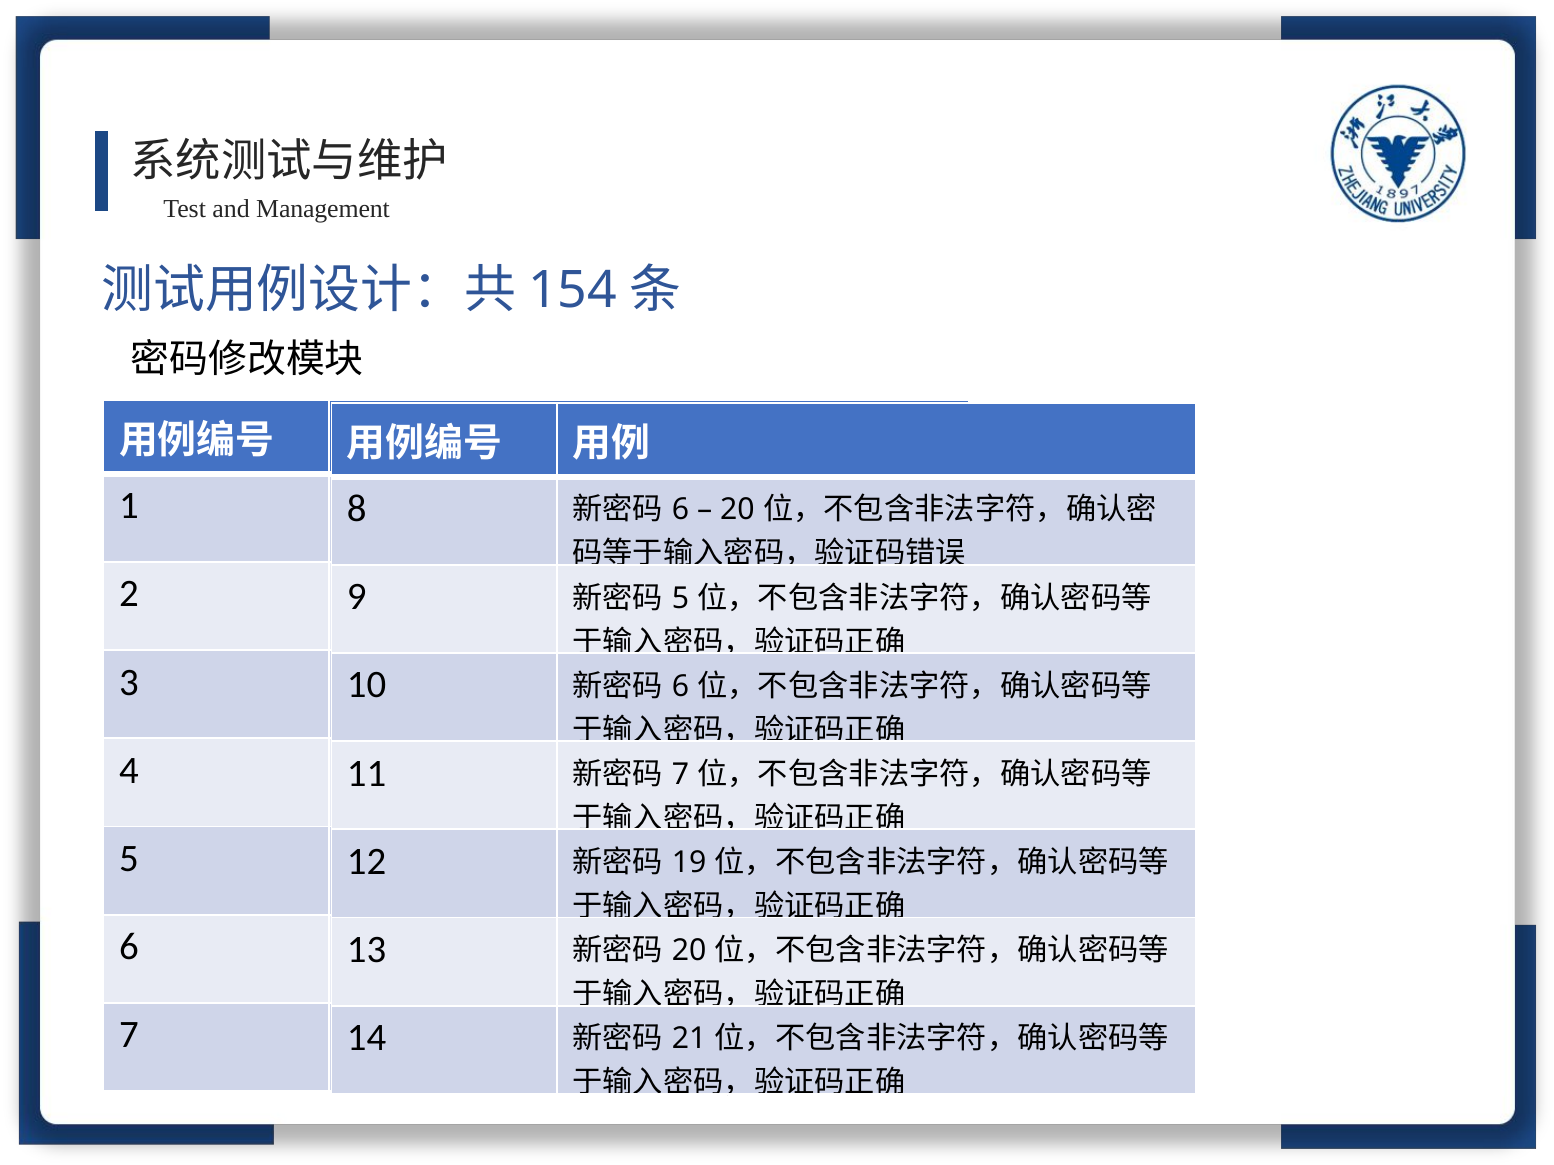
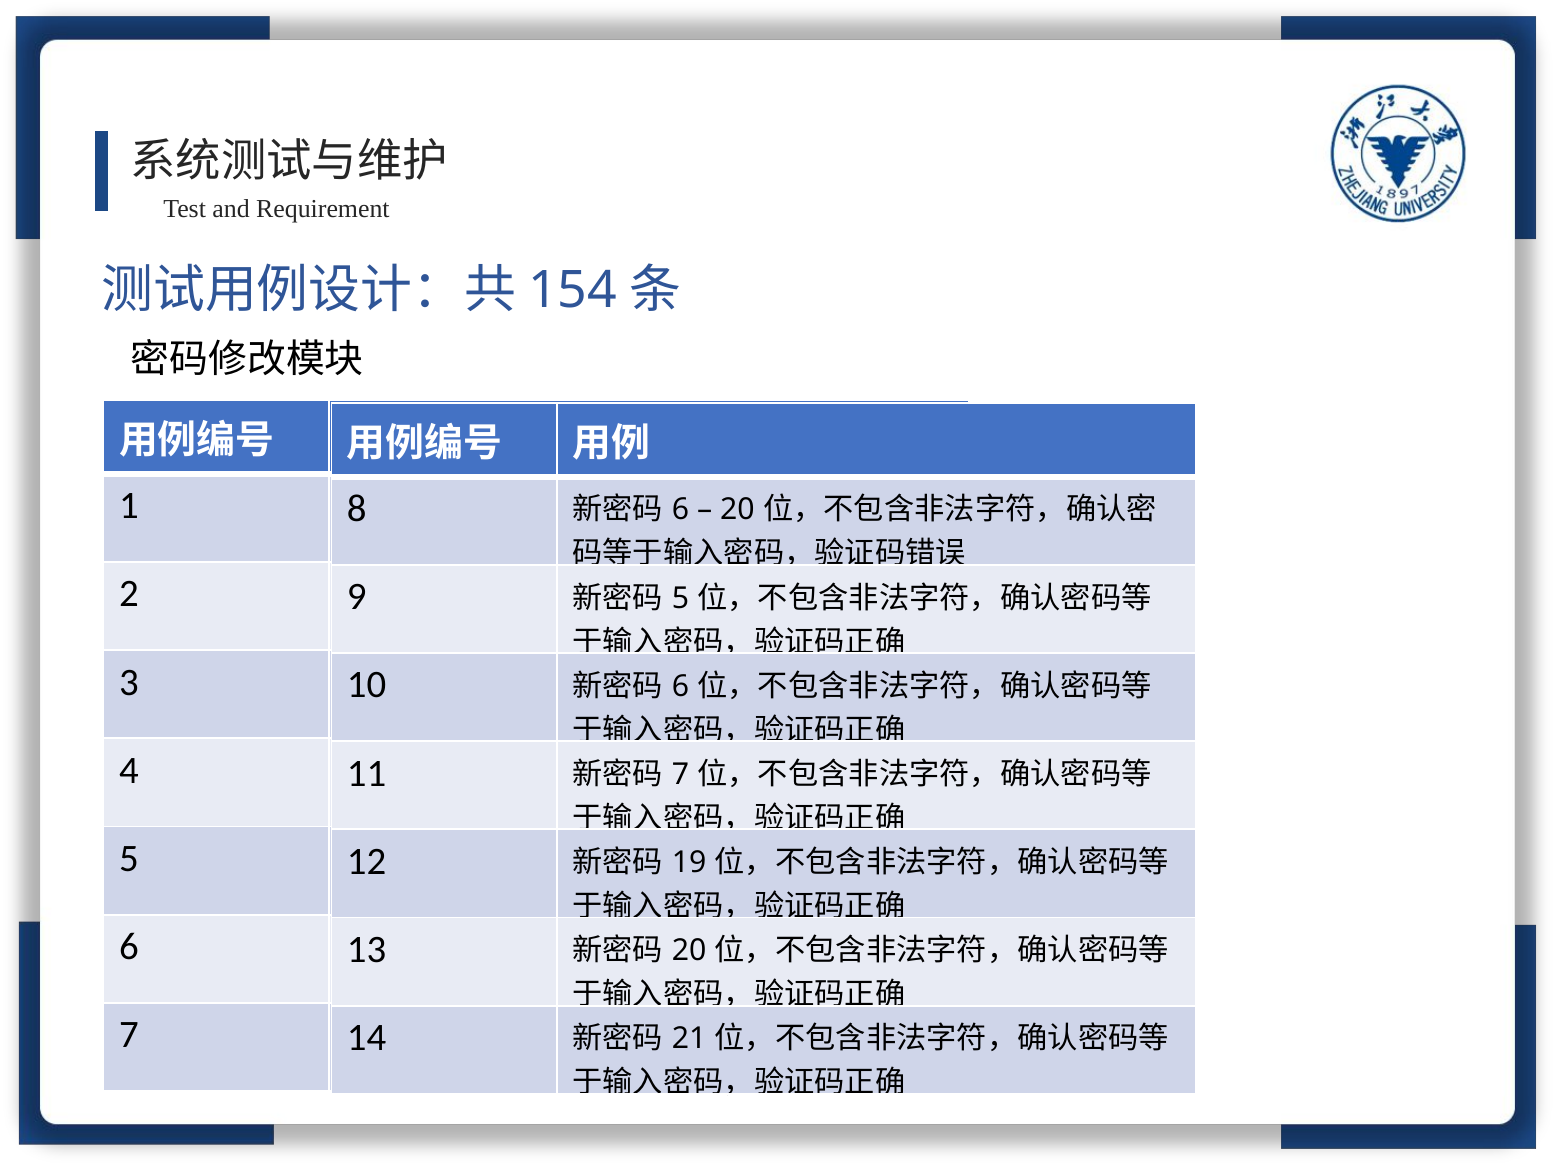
Management: Management -> Requirement (323, 209)
